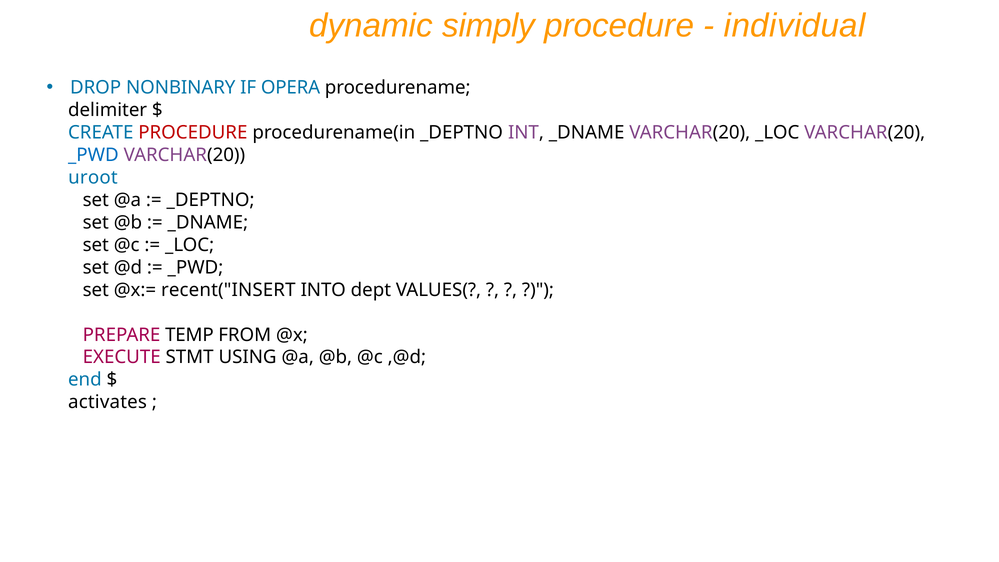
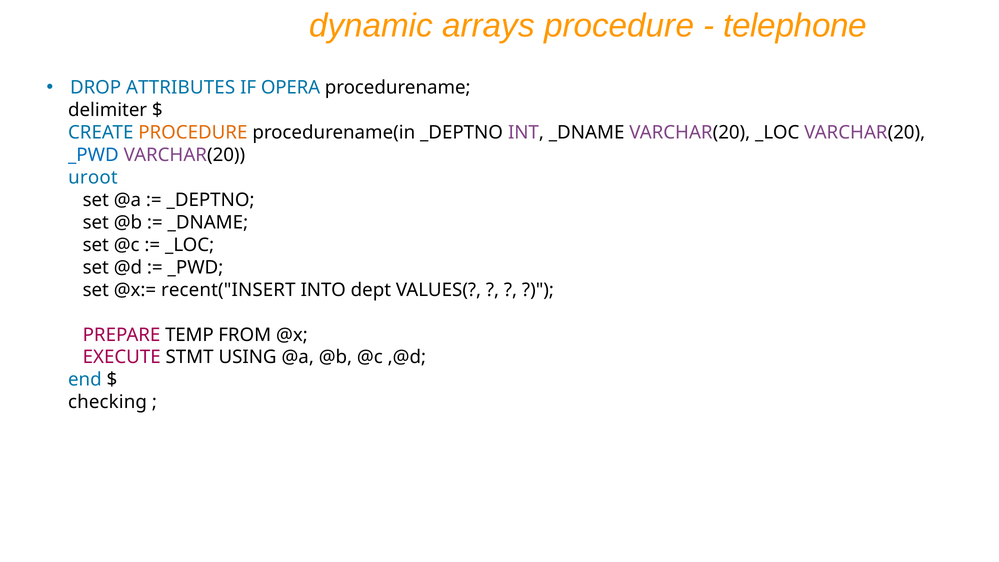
simply: simply -> arrays (489, 26)
individual: individual -> telephone (795, 26)
NONBINARY: NONBINARY -> ATTRIBUTES (181, 88)
PROCEDURE colour: red -> orange (193, 132)
activates: activates -> checking (108, 402)
